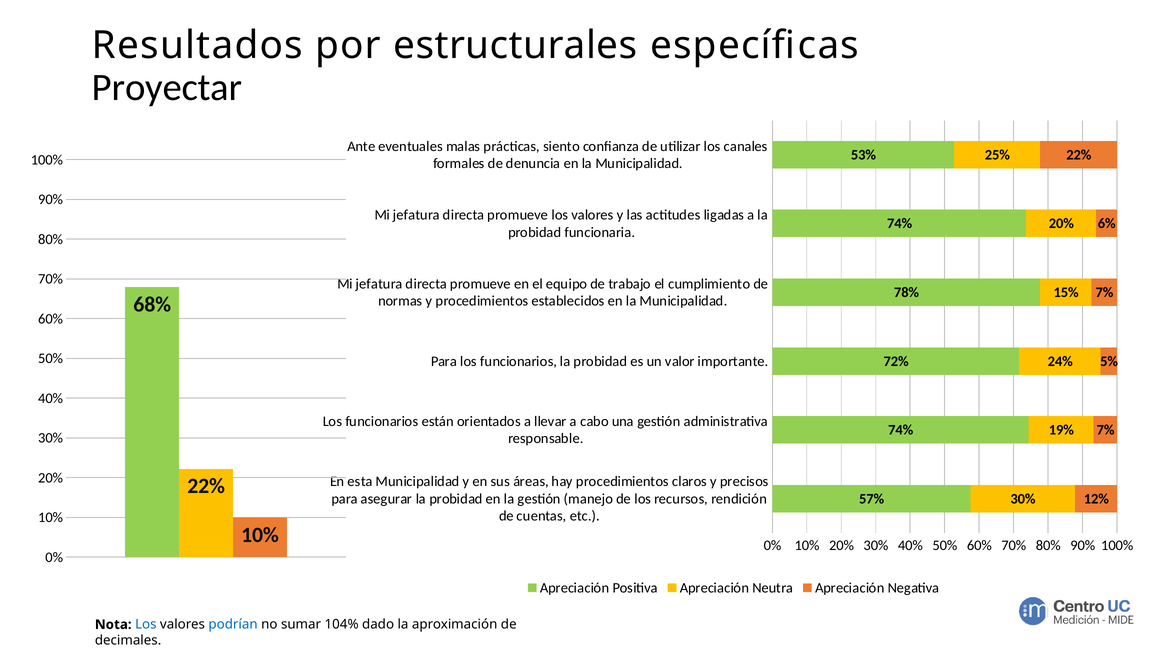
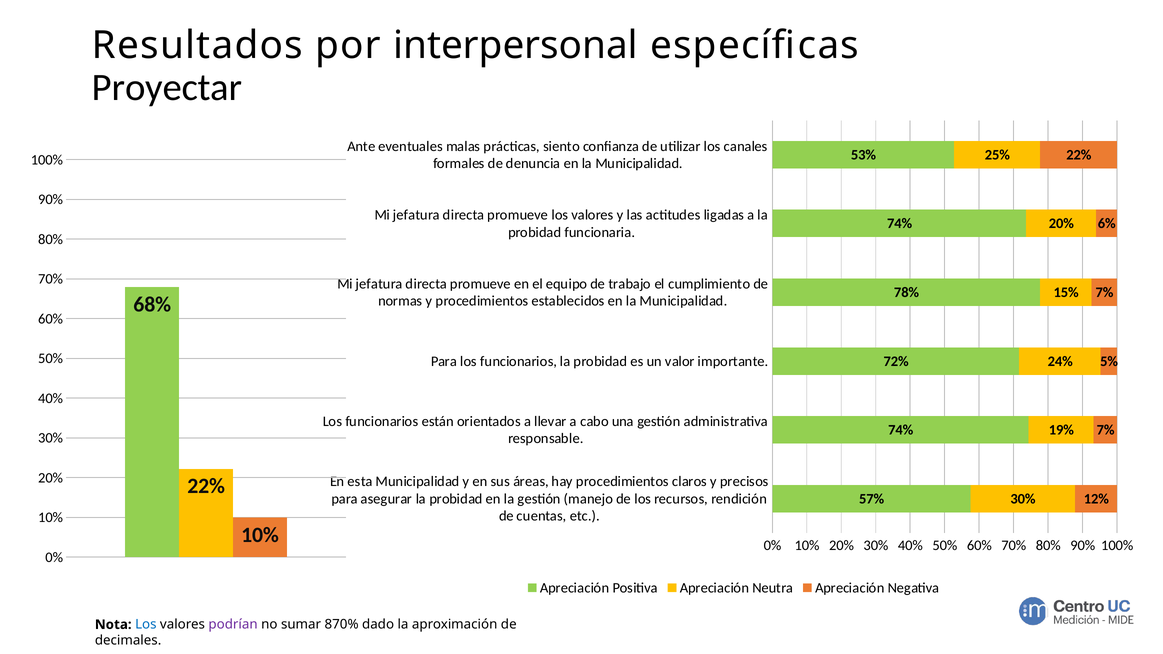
estructurales: estructurales -> interpersonal (516, 46)
podrían colour: blue -> purple (233, 625)
104%: 104% -> 870% (342, 625)
